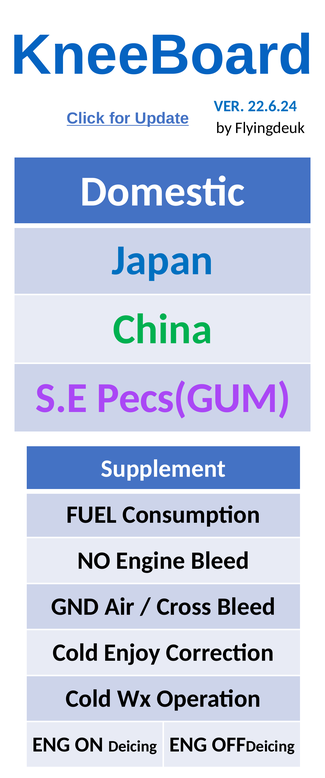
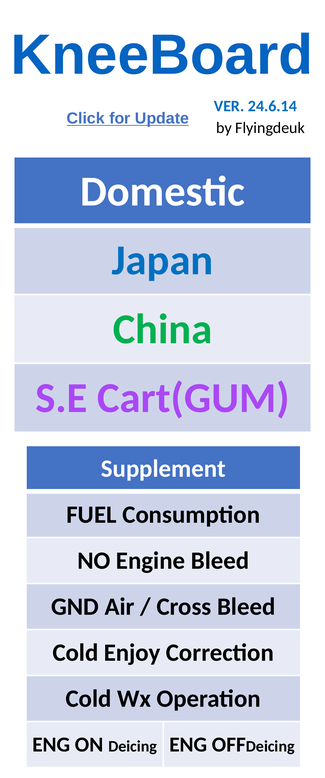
22.6.24: 22.6.24 -> 24.6.14 (272, 106)
Pecs(GUM: Pecs(GUM -> Cart(GUM (193, 398)
